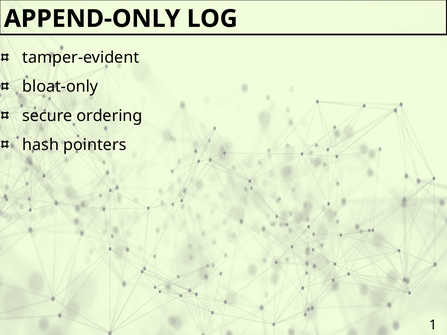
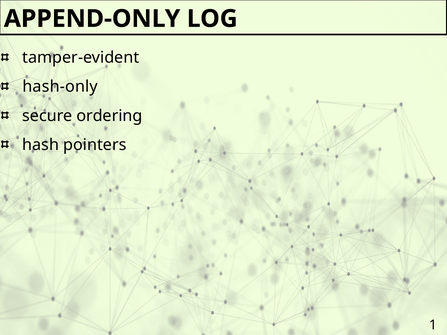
bloat-only: bloat-only -> hash-only (60, 87)
